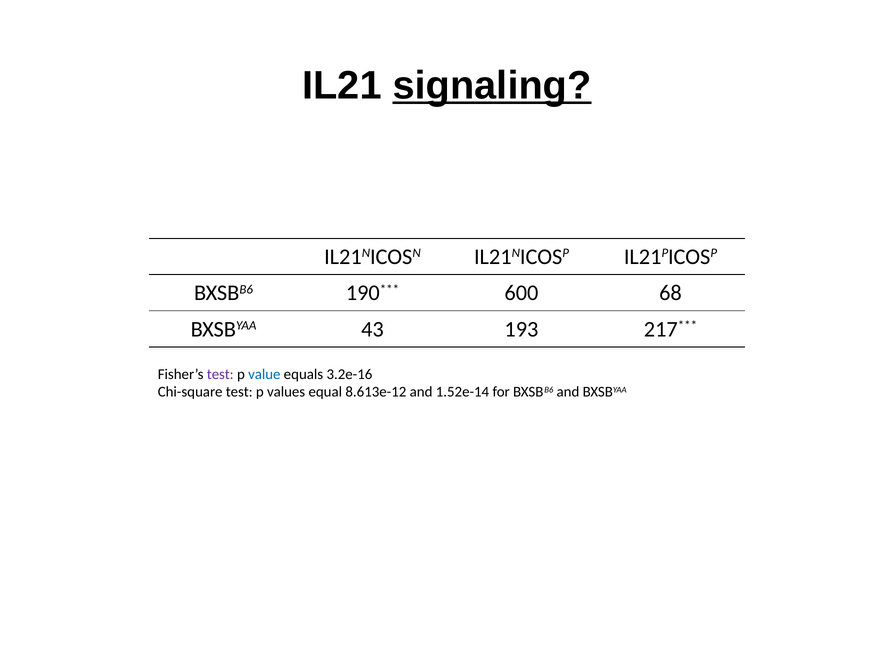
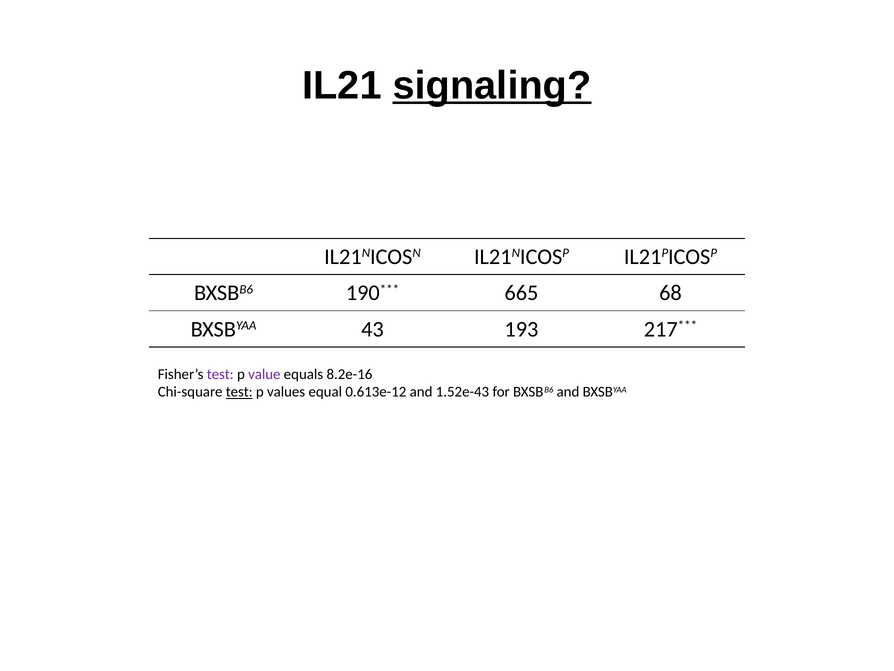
600: 600 -> 665 (521, 293)
value colour: blue -> purple (264, 374)
3.2e-16: 3.2e-16 -> 8.2e-16 (349, 374)
test underline: none -> present (239, 392)
8.613e-12: 8.613e-12 -> 0.613e-12 (376, 392)
1.52e-14: 1.52e-14 -> 1.52e-43 (462, 392)
